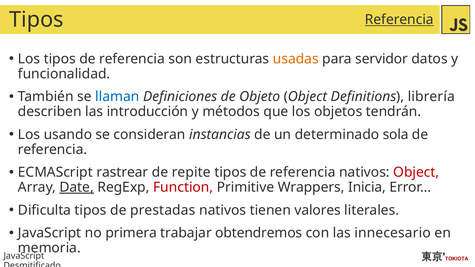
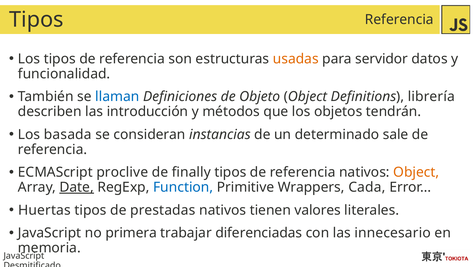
Referencia underline: present -> none (399, 20)
usando: usando -> basada (68, 135)
sola: sola -> sale (396, 135)
rastrear: rastrear -> proclive (122, 172)
repite: repite -> finally (191, 172)
Object colour: red -> orange (416, 172)
Function colour: red -> blue (183, 187)
Inicia: Inicia -> Cada (367, 187)
Dificulta: Dificulta -> Huertas (44, 210)
obtendremos: obtendremos -> diferenciadas (259, 233)
